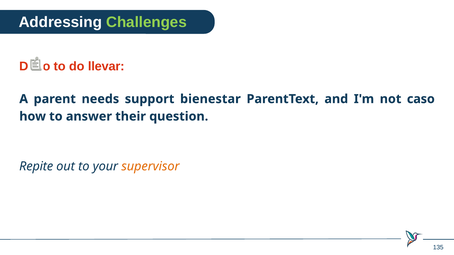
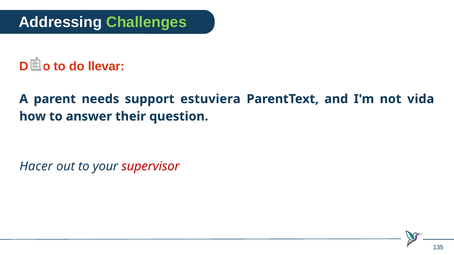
bienestar: bienestar -> estuviera (210, 99)
caso: caso -> vida (421, 99)
Repite: Repite -> Hacer (36, 166)
supervisor colour: orange -> red (150, 166)
